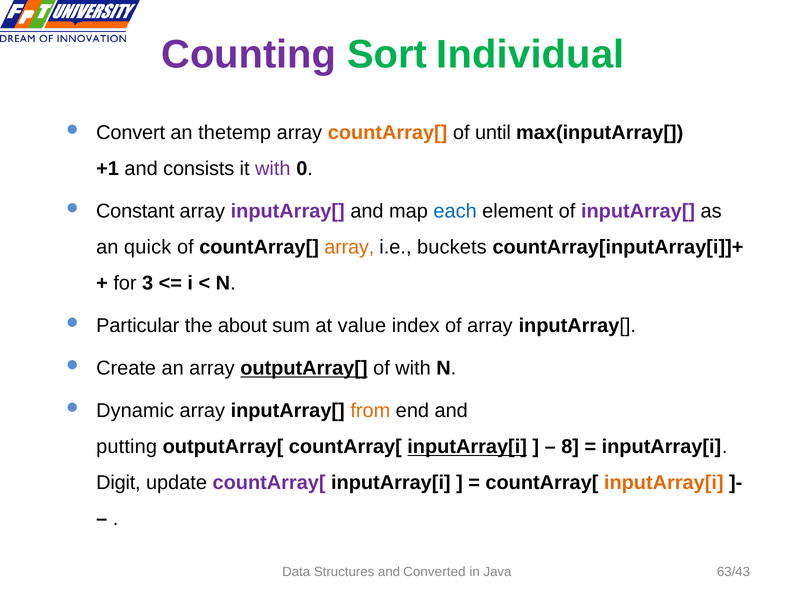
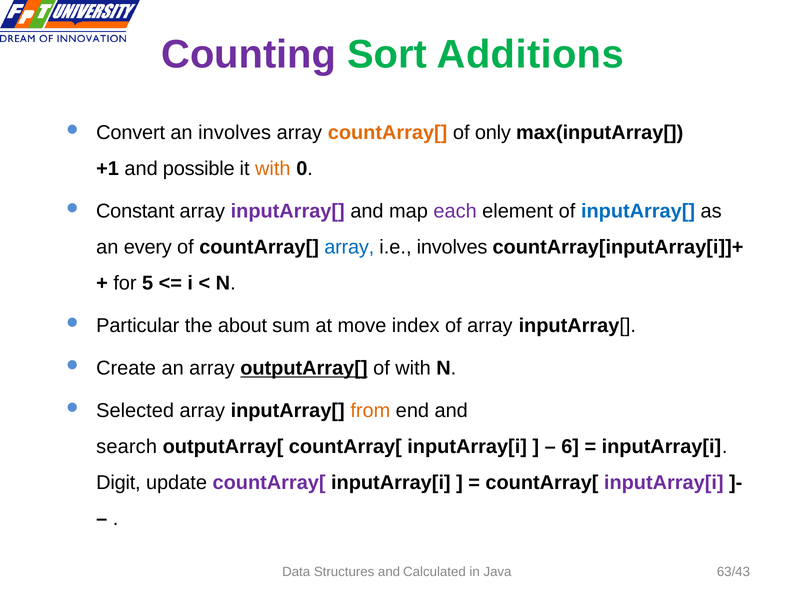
Individual: Individual -> Additions (530, 54)
an thetemp: thetemp -> involves (235, 133)
until: until -> only (493, 133)
consists: consists -> possible (199, 168)
with colour: purple -> orange (273, 168)
each colour: blue -> purple (455, 211)
inputArray[ colour: purple -> blue (638, 211)
quick: quick -> every (148, 247)
array colour: orange -> blue (349, 247)
i.e buckets: buckets -> involves (452, 247)
3: 3 -> 5 (148, 283)
value: value -> move (362, 325)
Dynamic: Dynamic -> Selected (135, 411)
putting: putting -> search (127, 446)
inputArray[i underline: present -> none (467, 446)
8: 8 -> 6 (570, 446)
inputArray[i colour: orange -> purple (664, 482)
Converted: Converted -> Calculated (434, 572)
